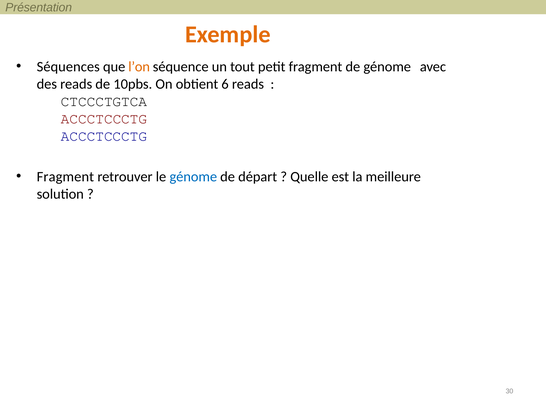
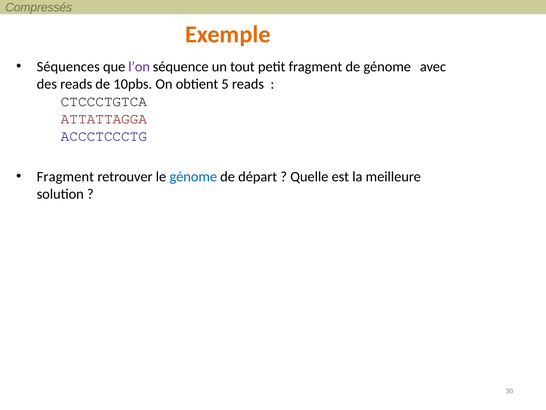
Présentation: Présentation -> Compressés (39, 7)
l’on colour: orange -> purple (139, 67)
6: 6 -> 5 (225, 84)
ACCCTCCCTG: ACCCTCCCTG -> ATTATTAGGA (104, 118)
